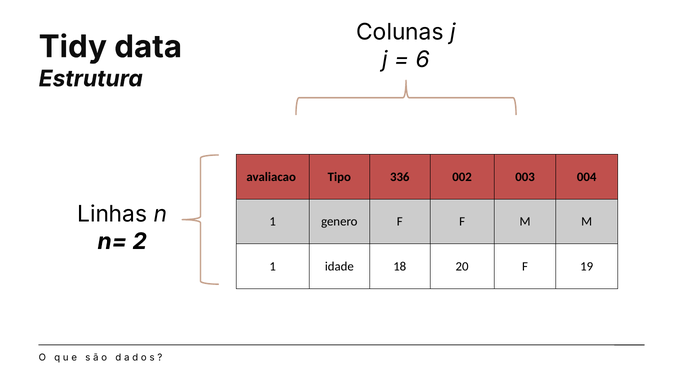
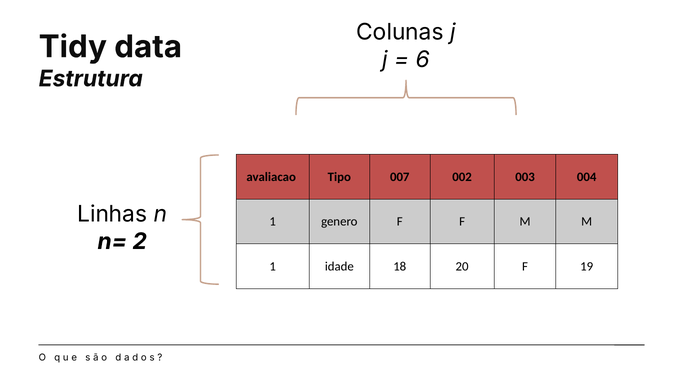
336: 336 -> 007 (400, 177)
